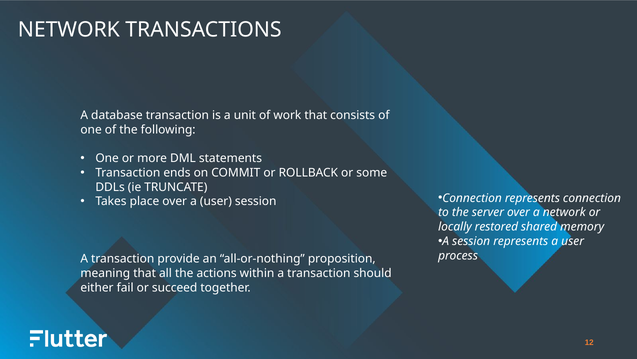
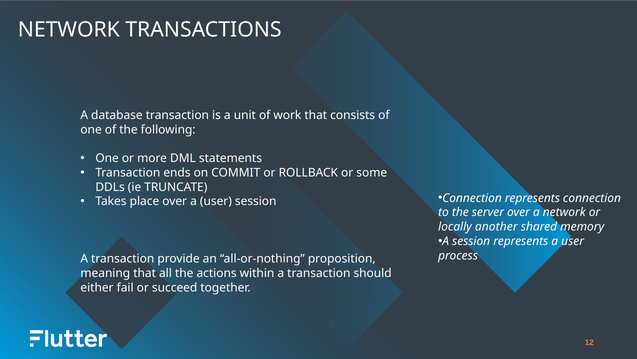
restored: restored -> another (496, 226)
